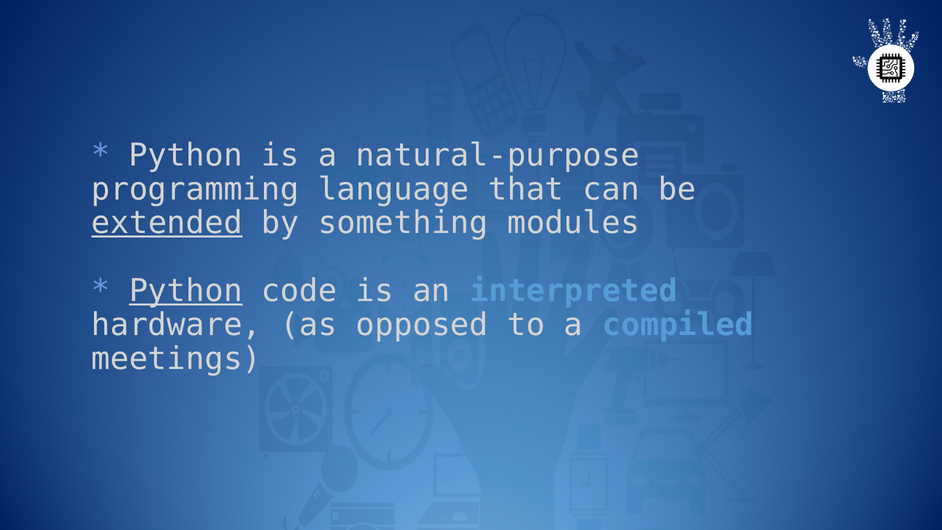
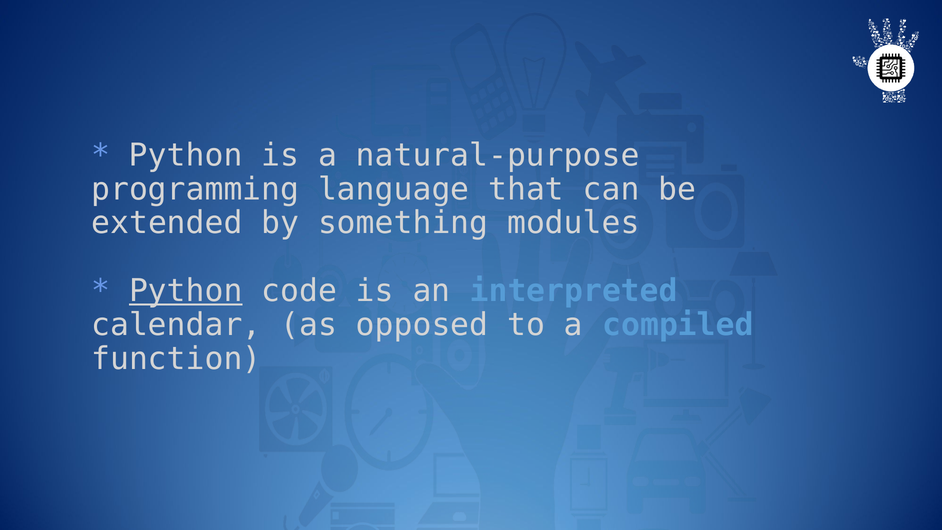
extended underline: present -> none (167, 223)
hardware: hardware -> calendar (176, 325)
meetings: meetings -> function (176, 359)
